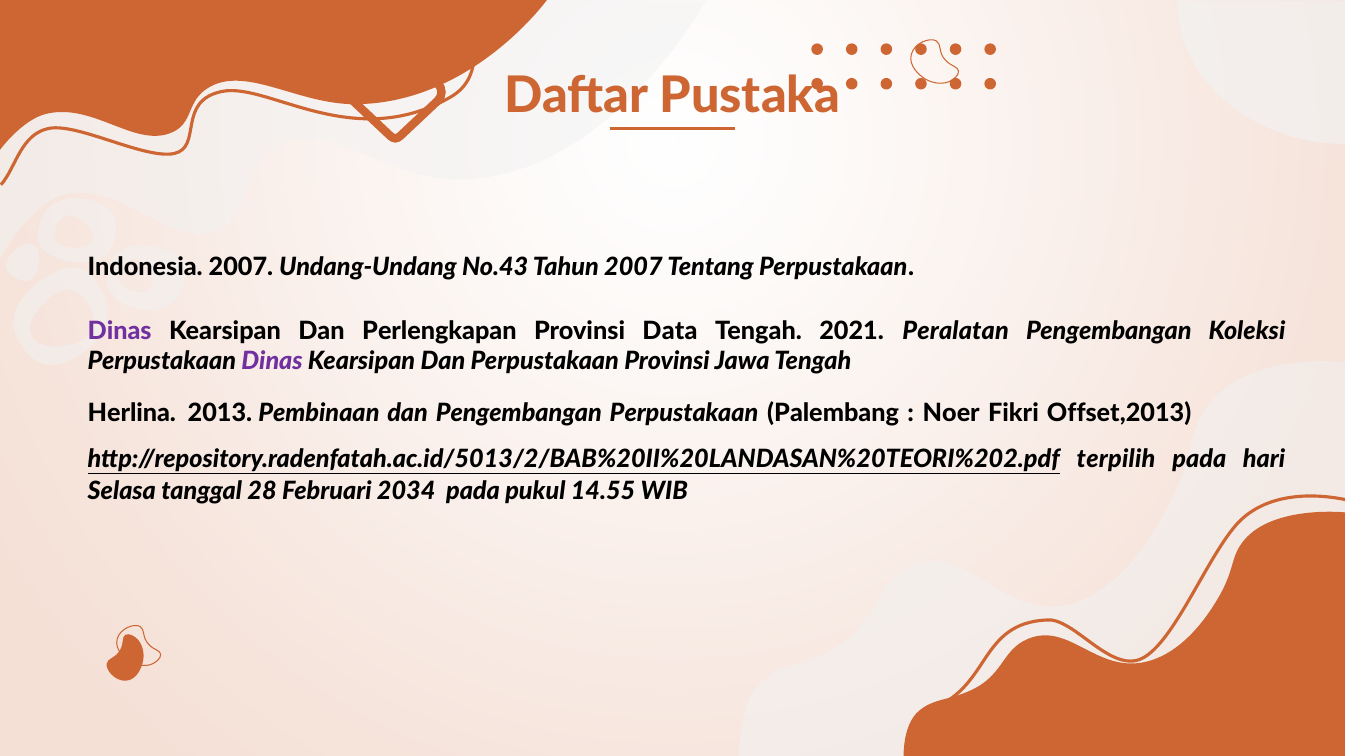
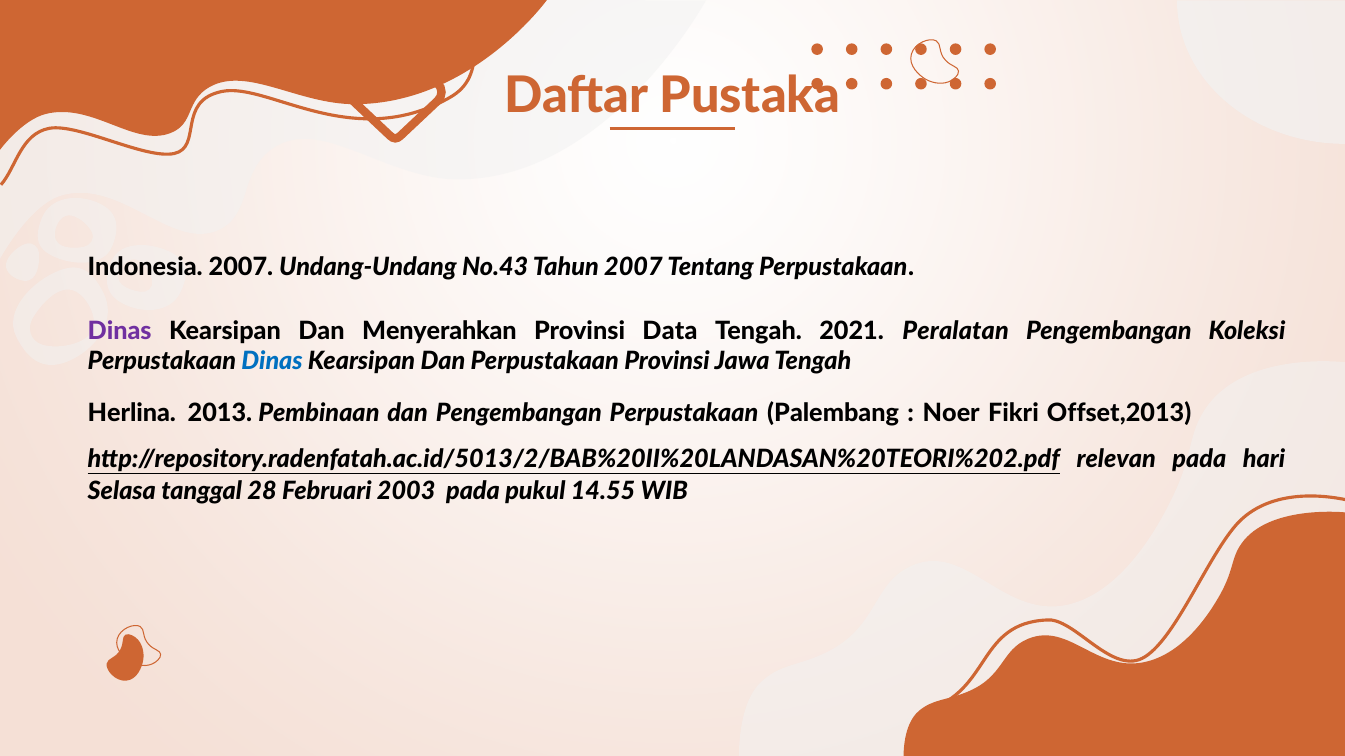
Perlengkapan: Perlengkapan -> Menyerahkan (439, 331)
Dinas colour: purple -> blue (272, 361)
terpilih: terpilih -> relevan (1116, 459)
2034: 2034 -> 2003 (406, 491)
